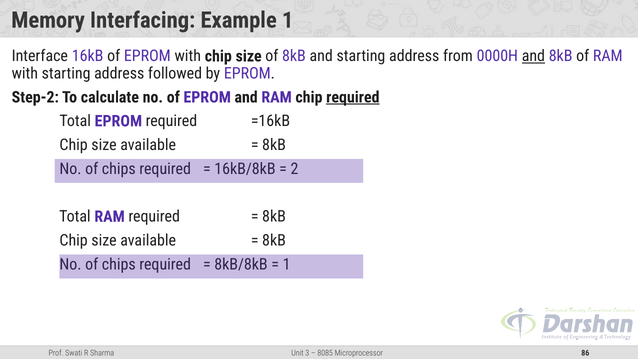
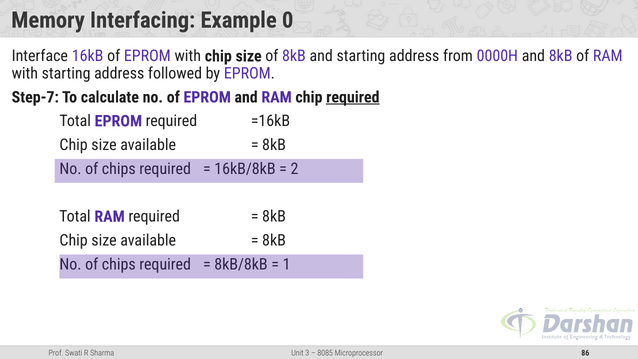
Example 1: 1 -> 0 (288, 20)
and underline: present -> none (533, 56)
Step-2: Step-2 -> Step-7 (35, 97)
